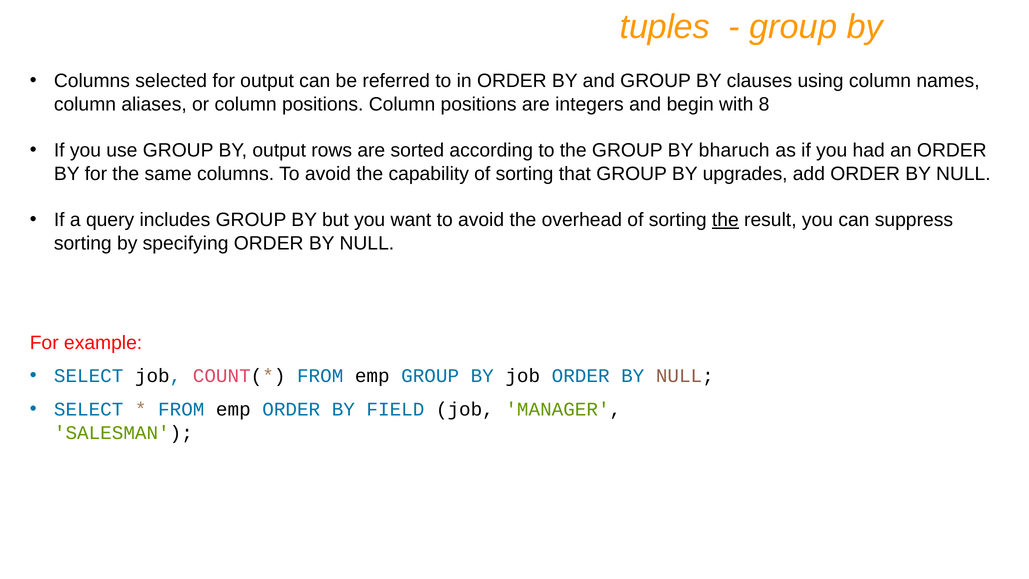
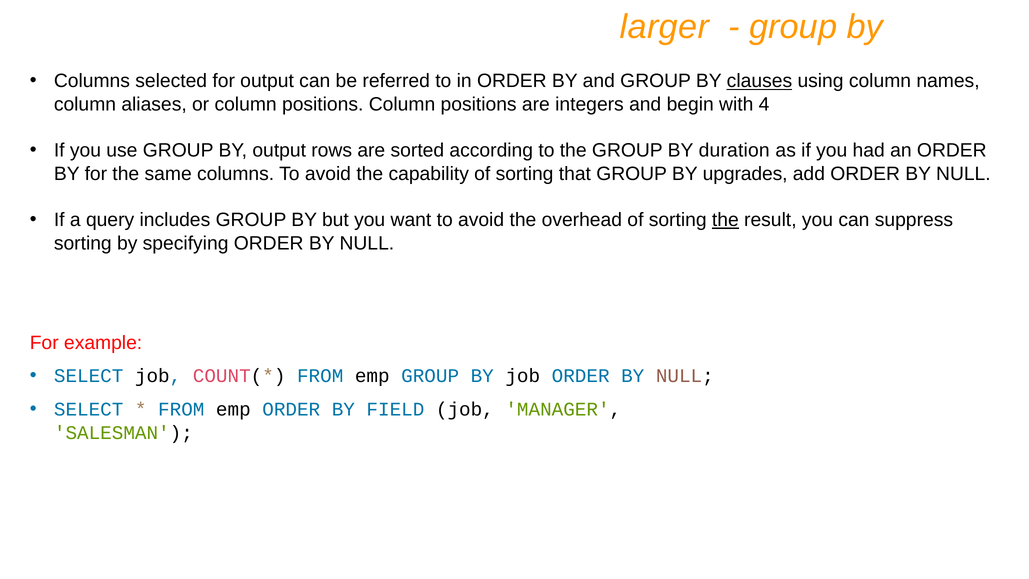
tuples: tuples -> larger (664, 27)
clauses underline: none -> present (759, 81)
8: 8 -> 4 (764, 104)
bharuch: bharuch -> duration (734, 150)
